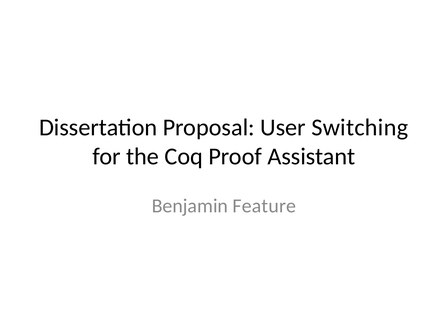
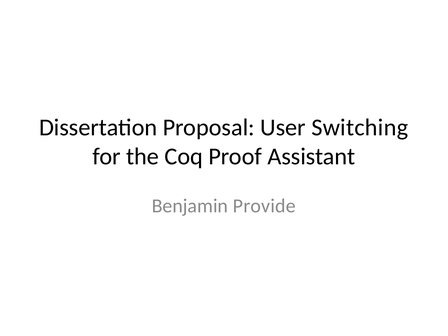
Feature: Feature -> Provide (264, 206)
